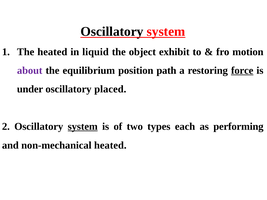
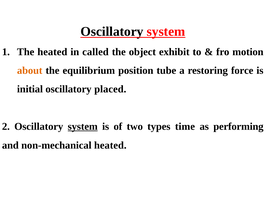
liquid: liquid -> called (95, 52)
about colour: purple -> orange (30, 71)
path: path -> tube (166, 71)
force underline: present -> none (242, 71)
under: under -> initial (30, 89)
each: each -> time (185, 127)
